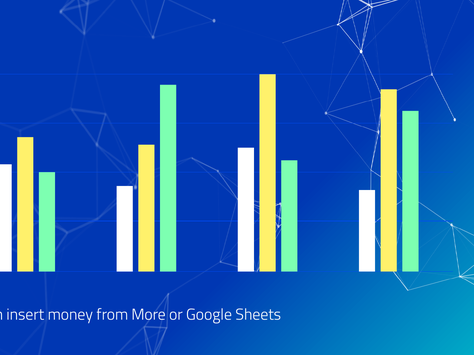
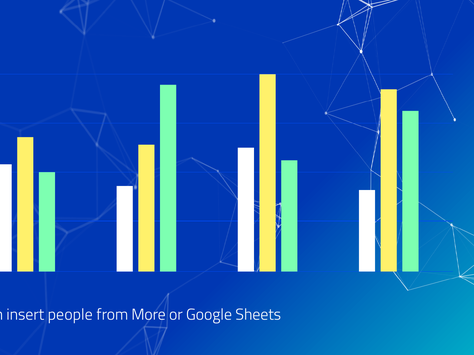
money: money -> people (70, 315)
